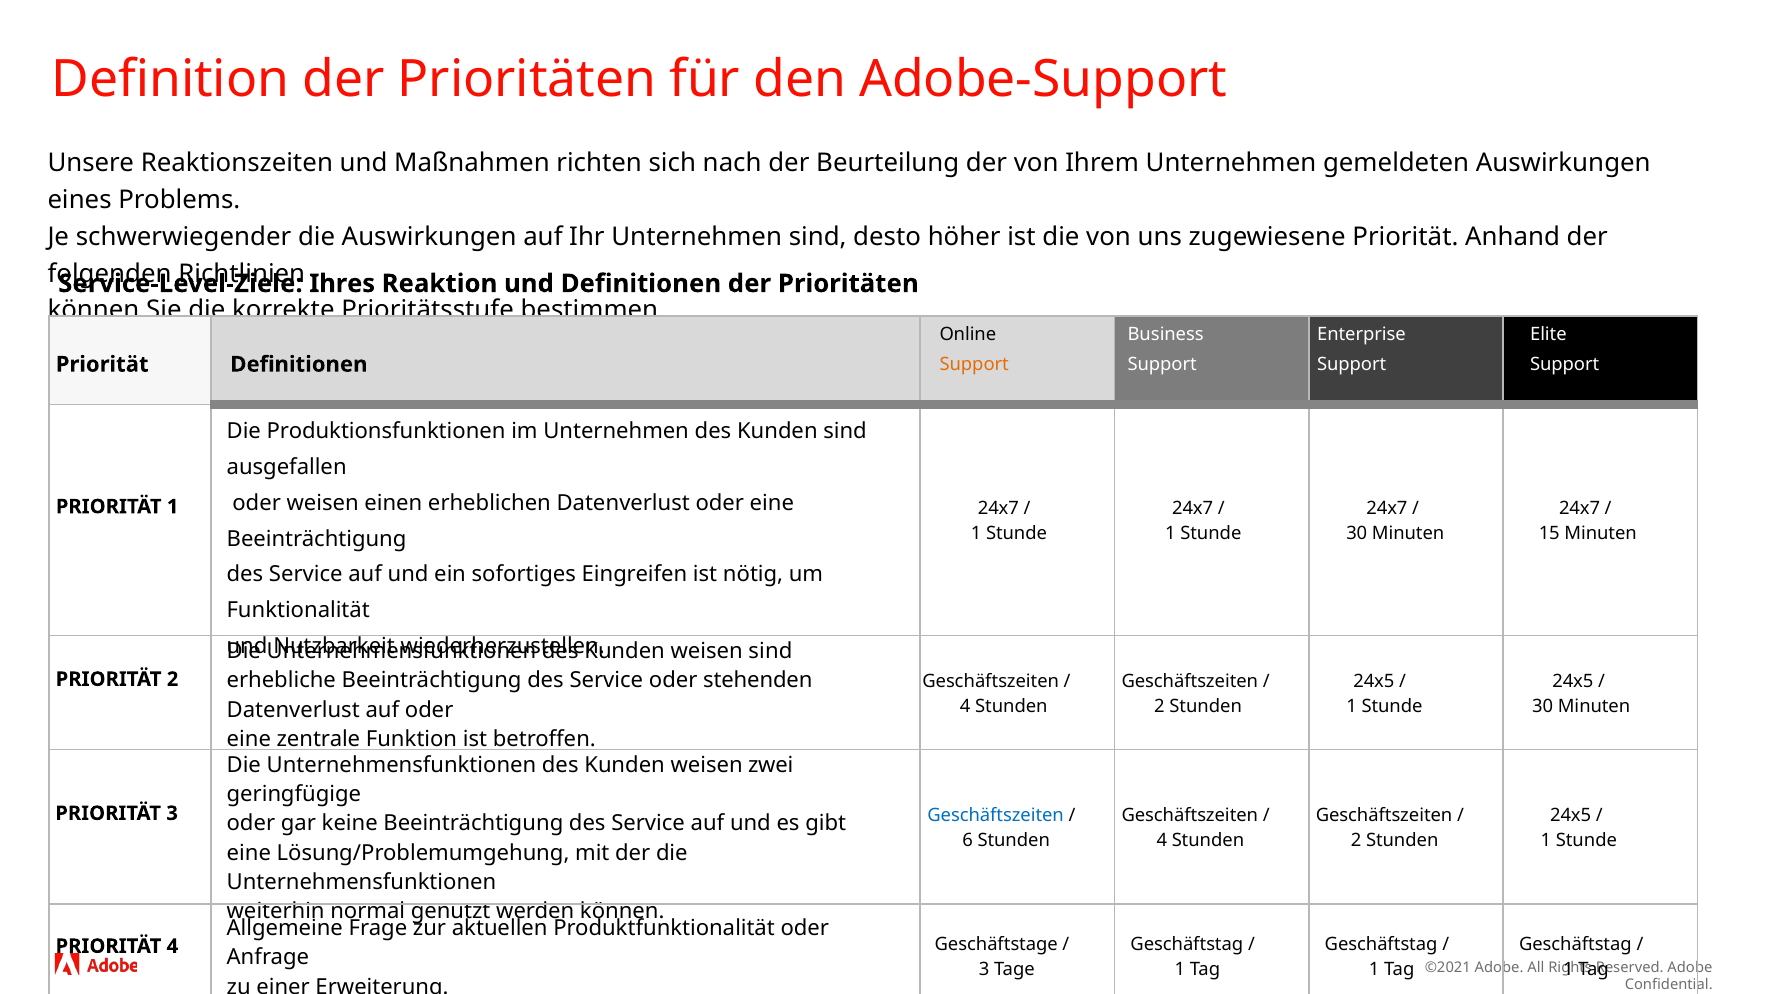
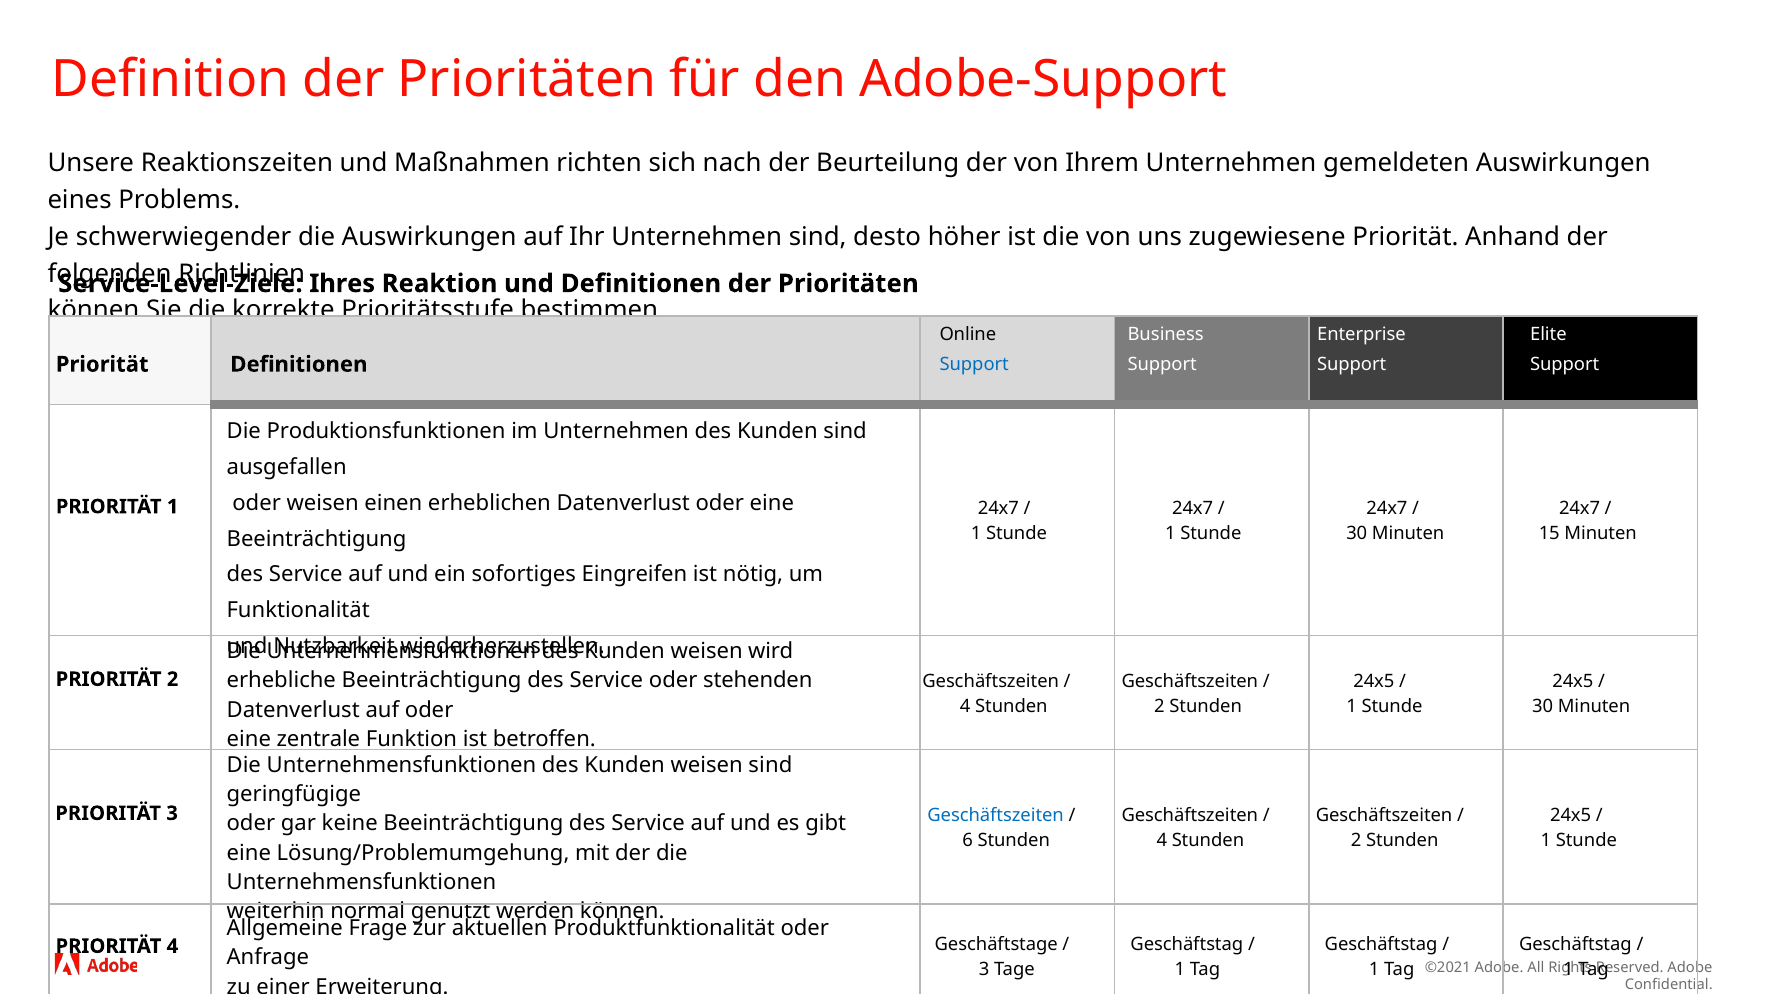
Support colour: orange -> blue (974, 364)
weisen sind: sind -> wird (771, 652)
weisen zwei: zwei -> sind (770, 766)
